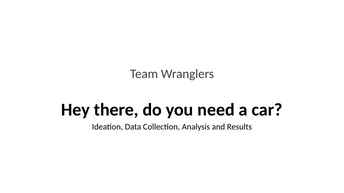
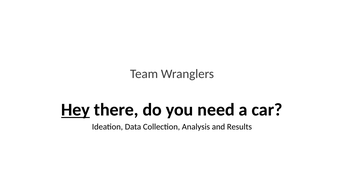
Hey underline: none -> present (76, 110)
